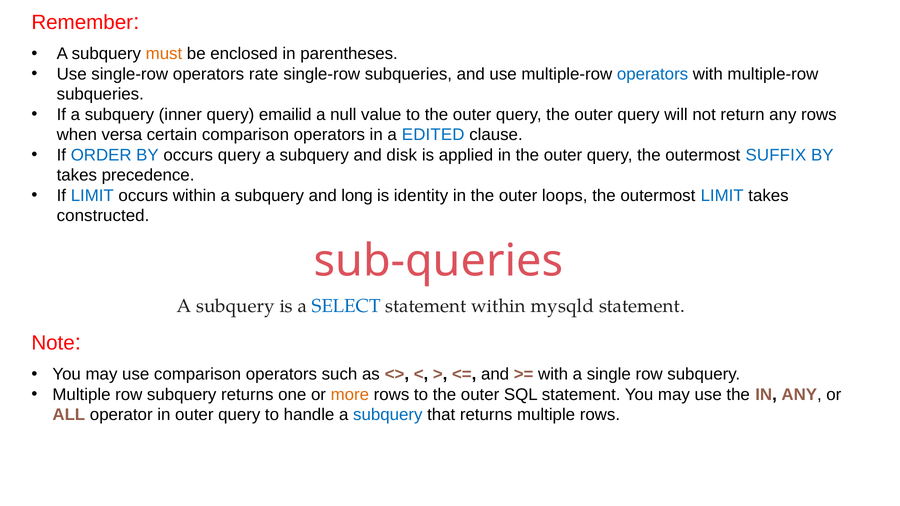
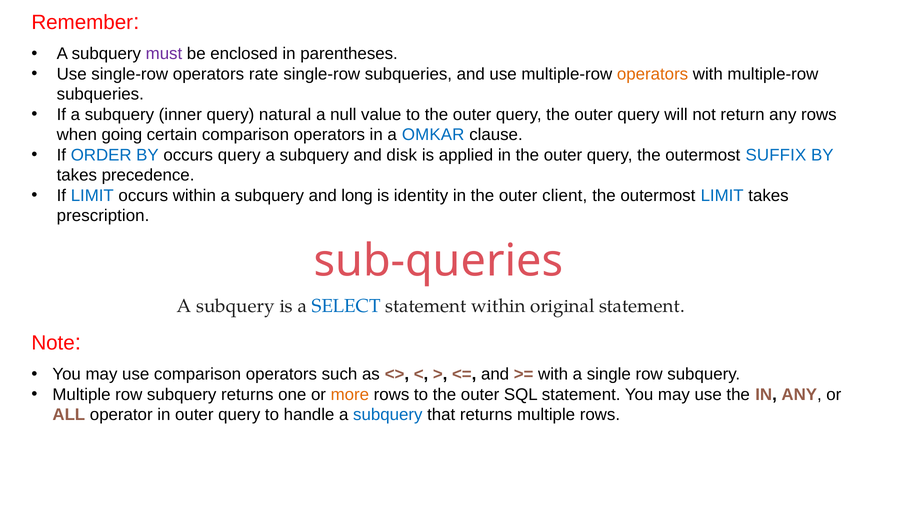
must colour: orange -> purple (164, 54)
operators colour: blue -> orange (653, 74)
emailid: emailid -> natural (285, 115)
versa: versa -> going (122, 135)
EDITED: EDITED -> OMKAR (433, 135)
loops: loops -> client (565, 196)
constructed: constructed -> prescription (103, 216)
mysqld: mysqld -> original (562, 306)
